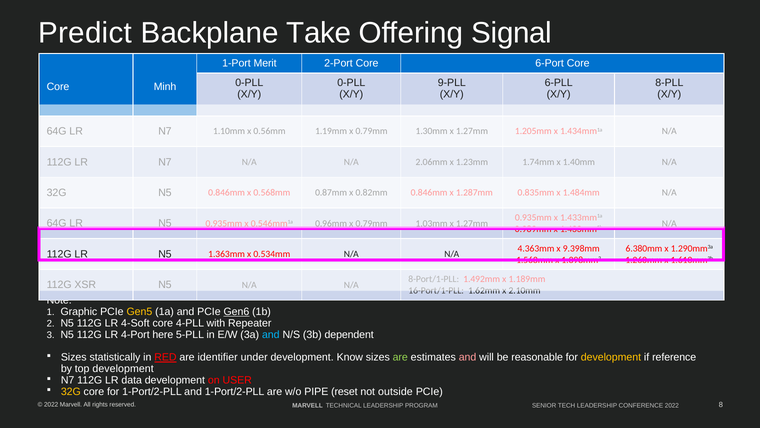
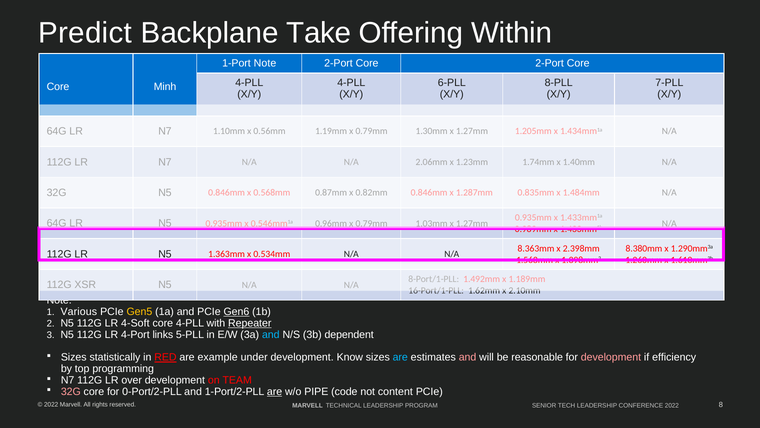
Signal: Signal -> Within (512, 33)
1-Port Merit: Merit -> Note (265, 63)
Core 6-Port: 6-Port -> 2-Port (550, 63)
0-PLL: 0-PLL -> 4-PLL (249, 83)
0-PLL: 0-PLL -> 4-PLL (351, 83)
9-PLL: 9-PLL -> 6-PLL (452, 83)
6-PLL: 6-PLL -> 8-PLL (559, 83)
8-PLL: 8-PLL -> 7-PLL (669, 83)
4.363mm: 4.363mm -> 8.363mm (536, 248)
9.398mm: 9.398mm -> 2.398mm (581, 248)
6.380mm: 6.380mm -> 8.380mm (644, 248)
Graphic: Graphic -> Various (79, 311)
Repeater underline: none -> present (250, 323)
here: here -> links (163, 334)
identifier: identifier -> example (218, 357)
are colour: light green -> light blue (400, 357)
development colour: yellow -> pink (611, 357)
reference: reference -> efficiency (674, 357)
top development: development -> programming (123, 369)
data: data -> over (132, 380)
USER: USER -> TEAM (237, 380)
32G colour: yellow -> pink (71, 391)
for 1-Port/2-PLL: 1-Port/2-PLL -> 0-Port/2-PLL (152, 391)
are underline: none -> present (275, 391)
reset: reset -> code (344, 391)
outside: outside -> content (395, 391)
